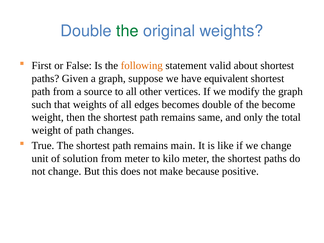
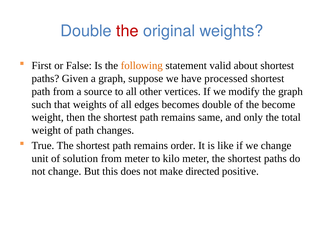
the colour: green -> red (127, 31)
equivalent: equivalent -> processed (226, 79)
main: main -> order (183, 145)
because: because -> directed (203, 171)
